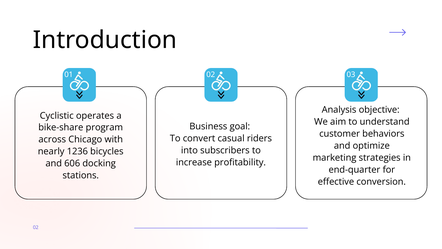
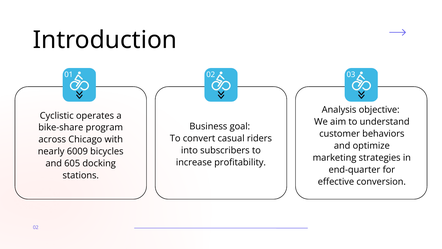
1236: 1236 -> 6009 (77, 151)
606: 606 -> 605 (72, 163)
